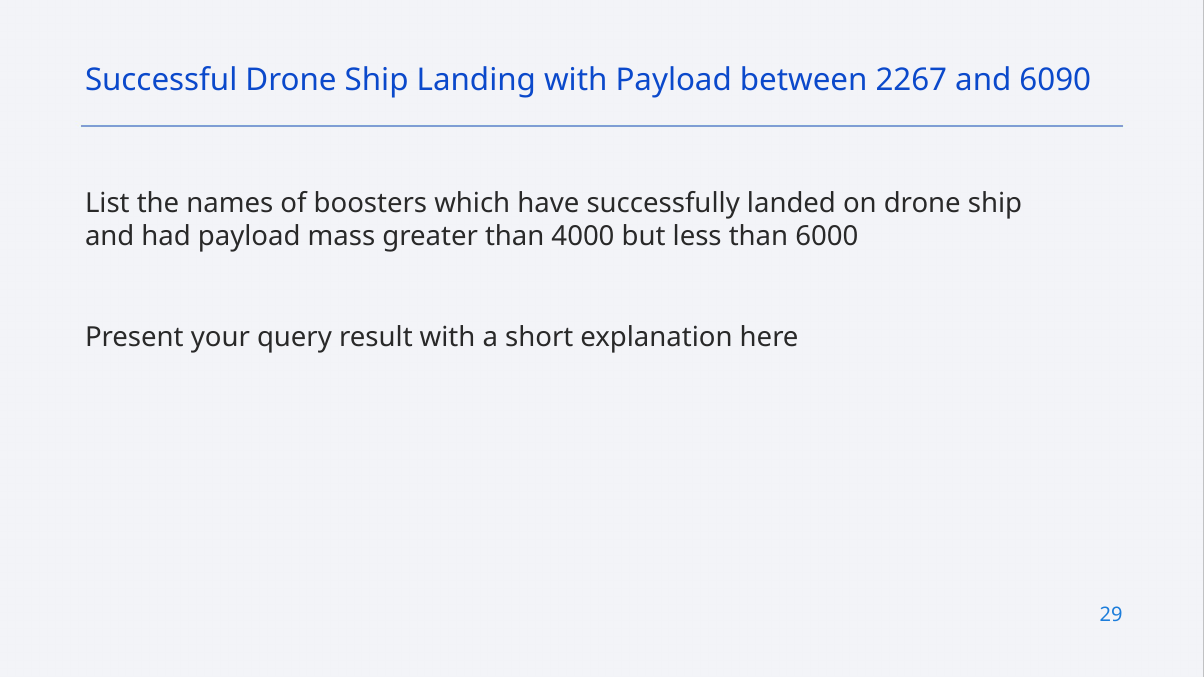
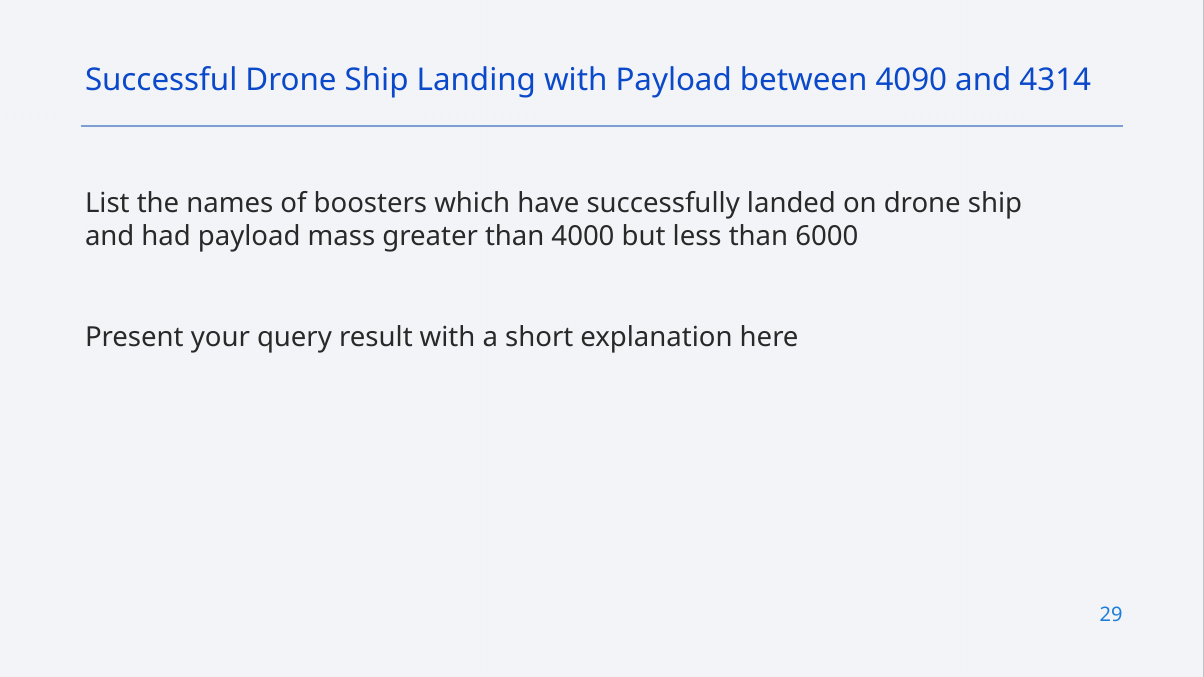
2267: 2267 -> 4090 (911, 80)
6090: 6090 -> 4314 (1055, 80)
